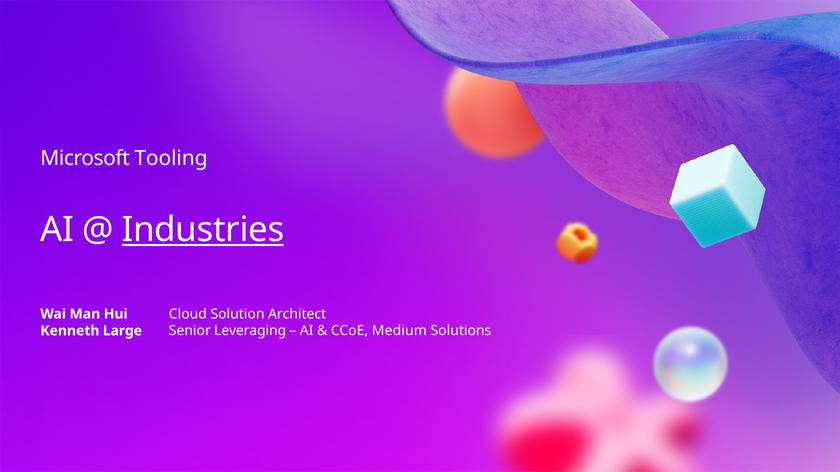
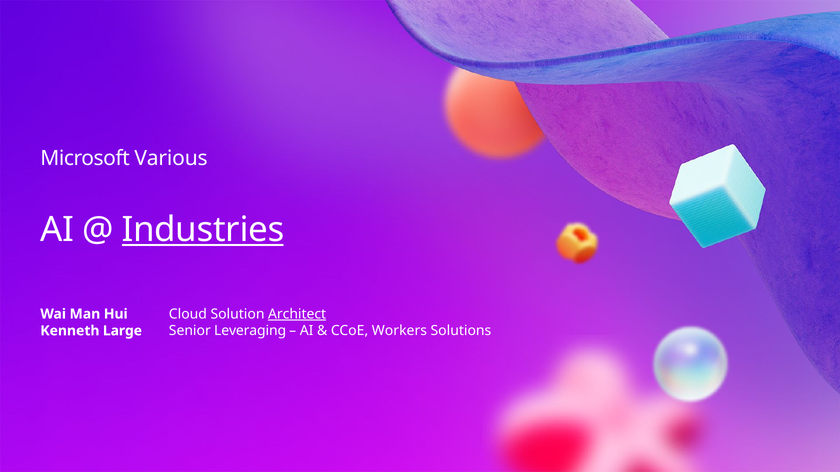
Tooling: Tooling -> Various (171, 158)
Architect underline: none -> present (297, 314)
Medium: Medium -> Workers (399, 331)
